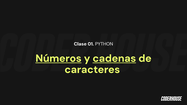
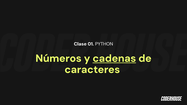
Números underline: present -> none (58, 58)
